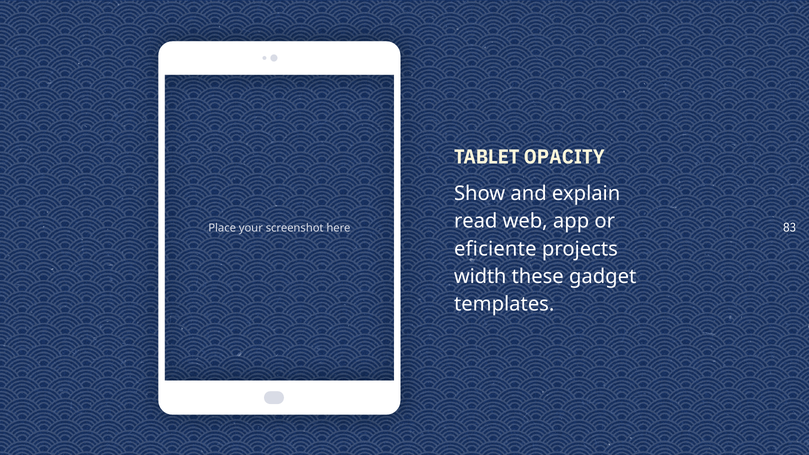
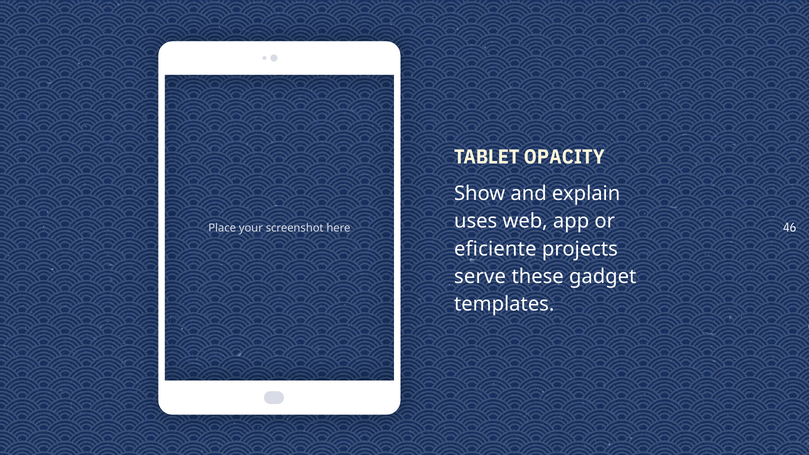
read: read -> uses (476, 221)
83: 83 -> 46 (790, 228)
width: width -> serve (480, 277)
